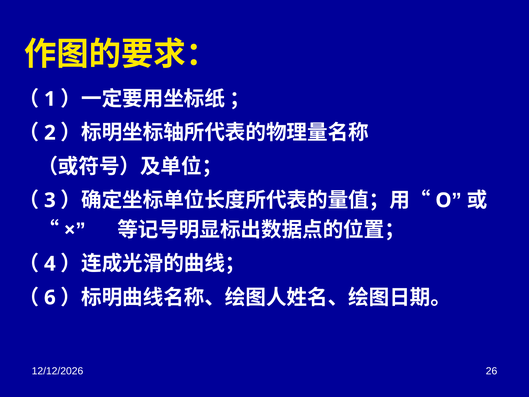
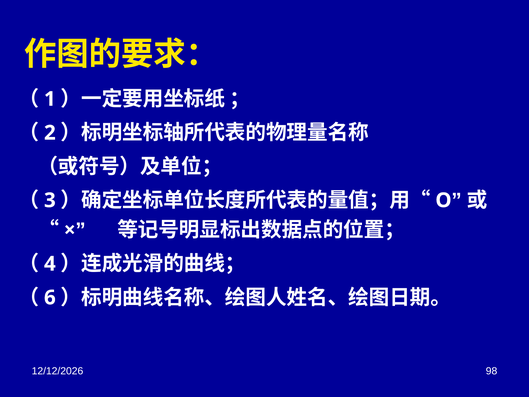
26: 26 -> 98 (492, 371)
